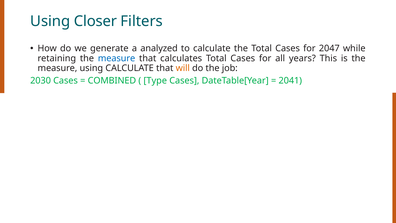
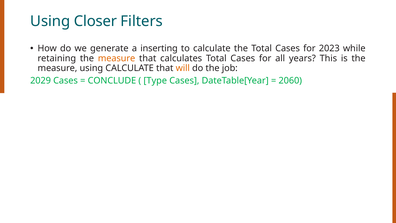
analyzed: analyzed -> inserting (159, 48)
2047: 2047 -> 2023 (329, 48)
measure colour: blue -> orange (117, 58)
2030: 2030 -> 2029 (41, 81)
COMBINED: COMBINED -> CONCLUDE (112, 81)
2041: 2041 -> 2060 (290, 81)
